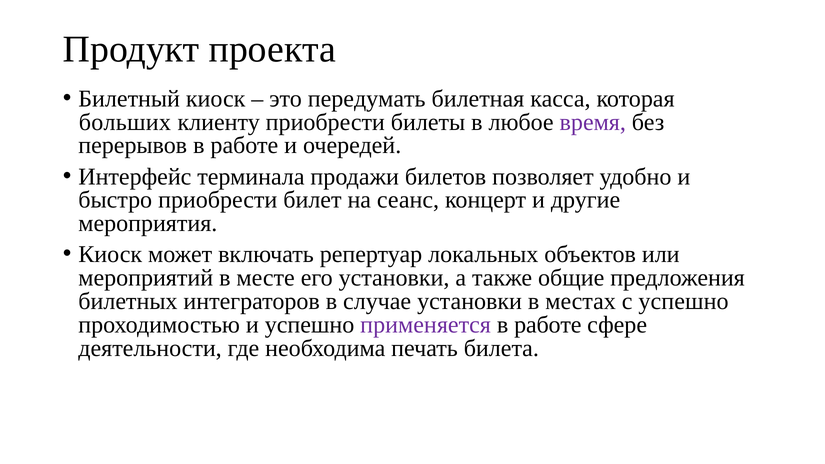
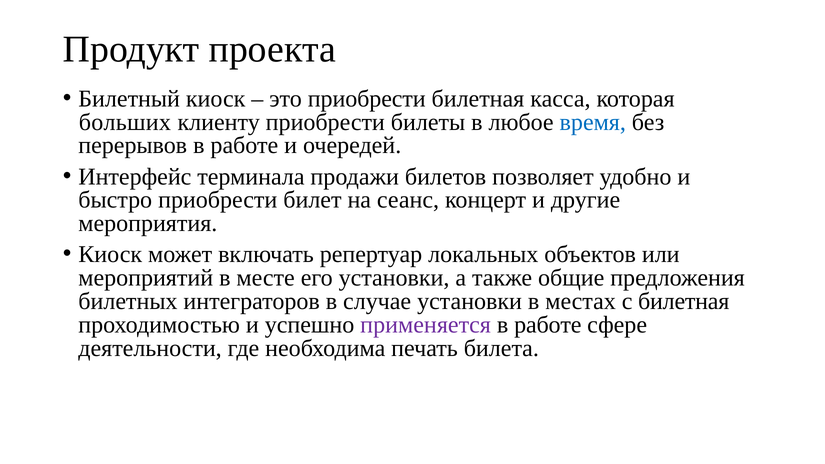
это передумать: передумать -> приобрести (367, 99)
время colour: purple -> blue (593, 122)
с успешно: успешно -> билетная (684, 301)
